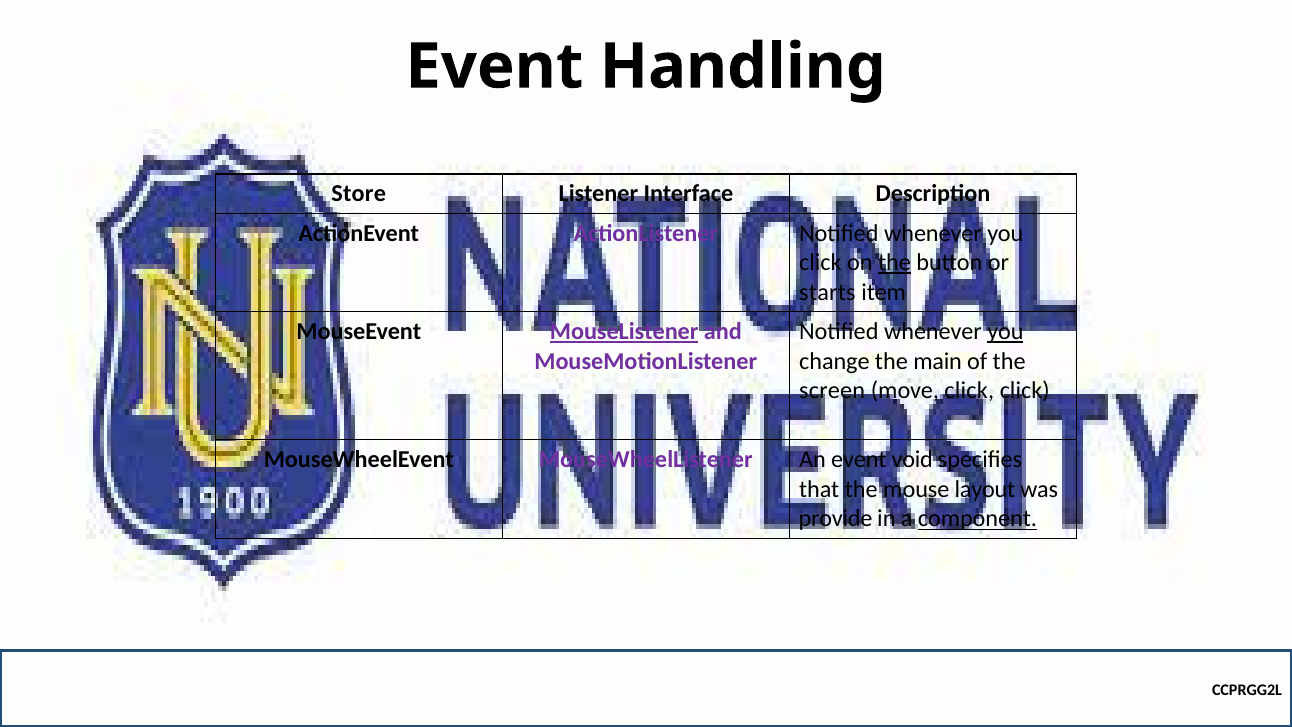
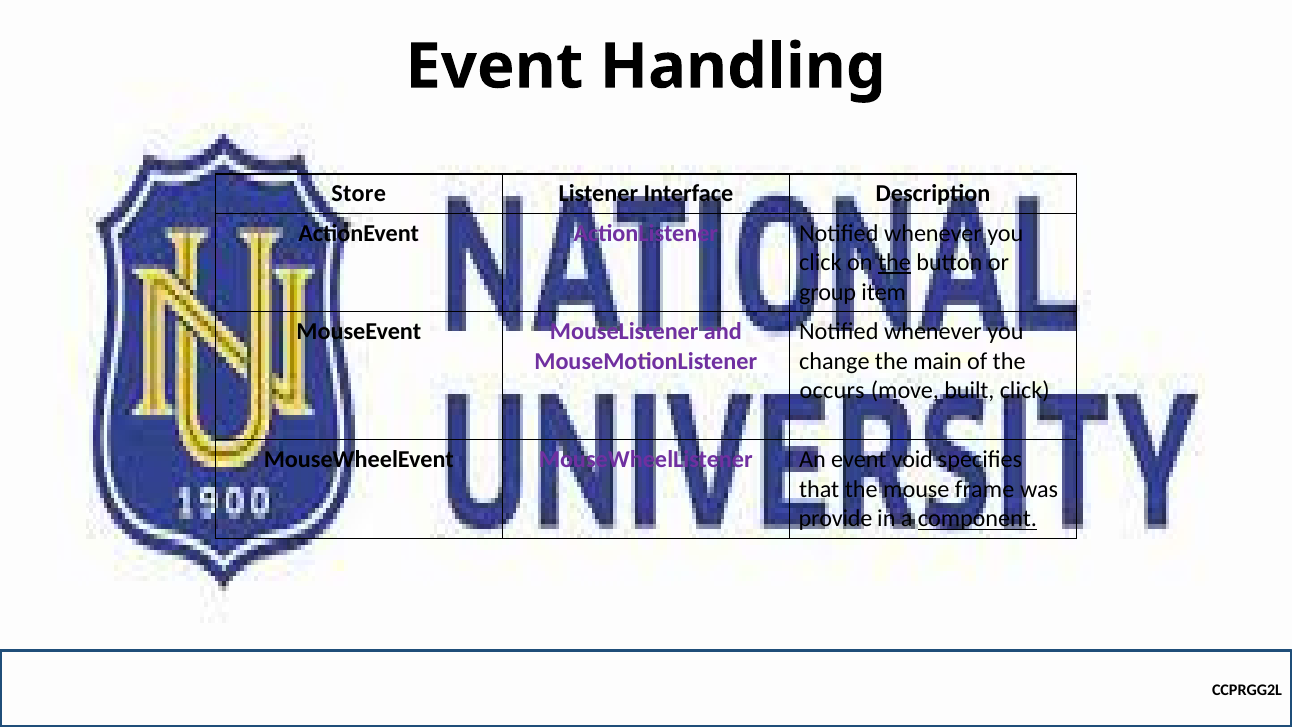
starts: starts -> group (828, 292)
MouseListener underline: present -> none (624, 332)
you underline: present -> none (1005, 332)
screen: screen -> occurs (832, 391)
move click: click -> built (969, 391)
layout: layout -> frame (985, 489)
